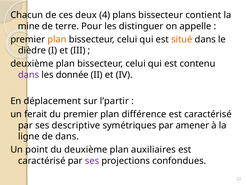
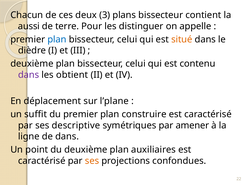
4: 4 -> 3 (105, 15)
mine: mine -> aussi (29, 26)
plan colour: orange -> blue (57, 39)
donnée: donnée -> obtient (72, 75)
l’partir: l’partir -> l’plane (114, 101)
ferait: ferait -> suffit (36, 114)
différence: différence -> construire (144, 114)
ses colour: purple -> orange (92, 161)
